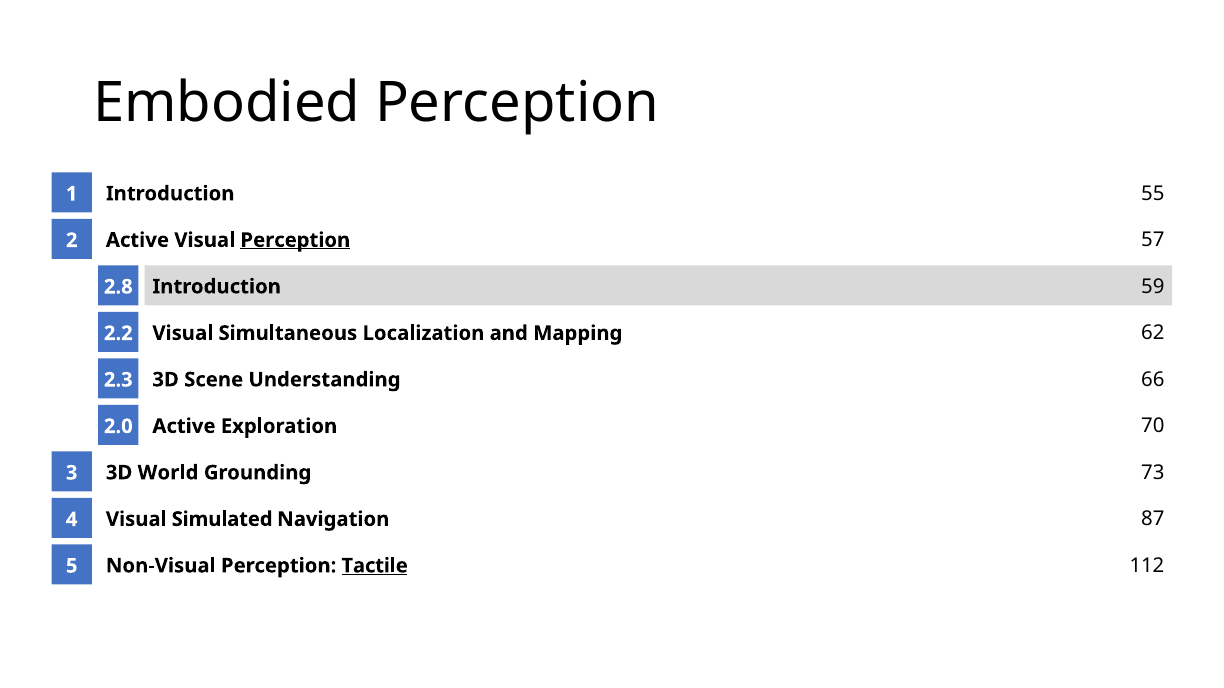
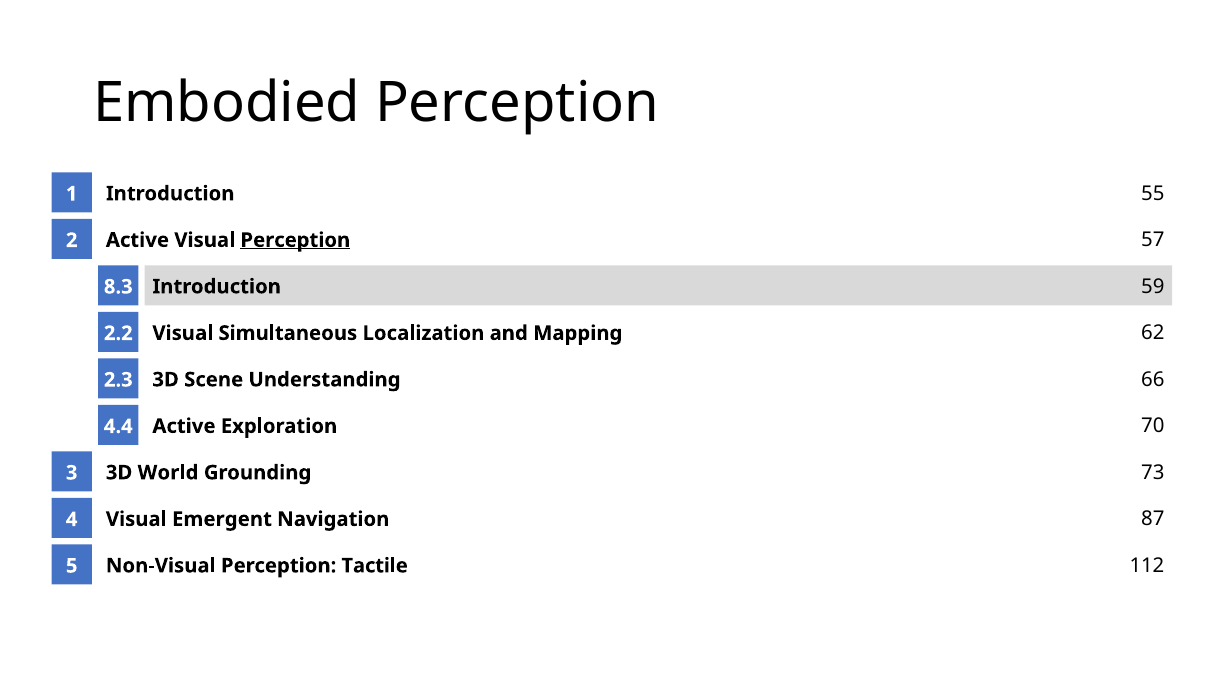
2.8: 2.8 -> 8.3 (118, 287)
2.0: 2.0 -> 4.4 (118, 427)
Simulated: Simulated -> Emergent (222, 520)
Tactile underline: present -> none (375, 566)
